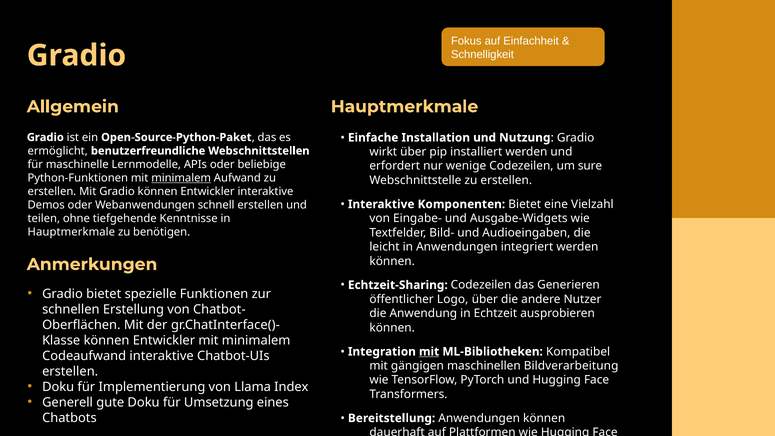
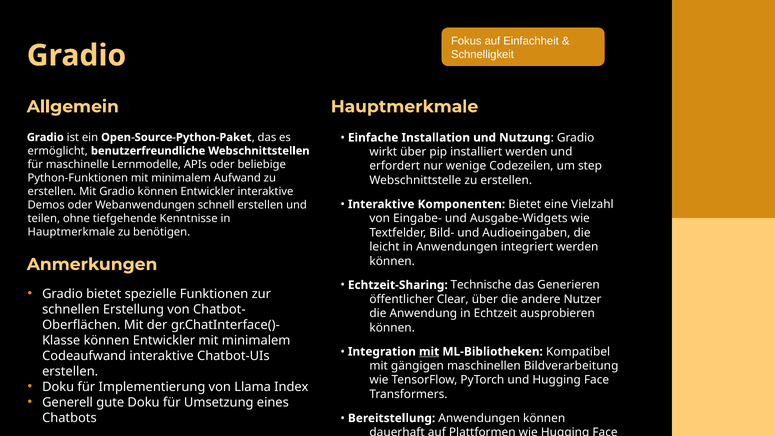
sure: sure -> step (590, 166)
minimalem underline: present -> none (181, 178)
Echtzeit-Sharing Codezeilen: Codezeilen -> Technische (481, 285)
Logo: Logo -> Clear (453, 299)
